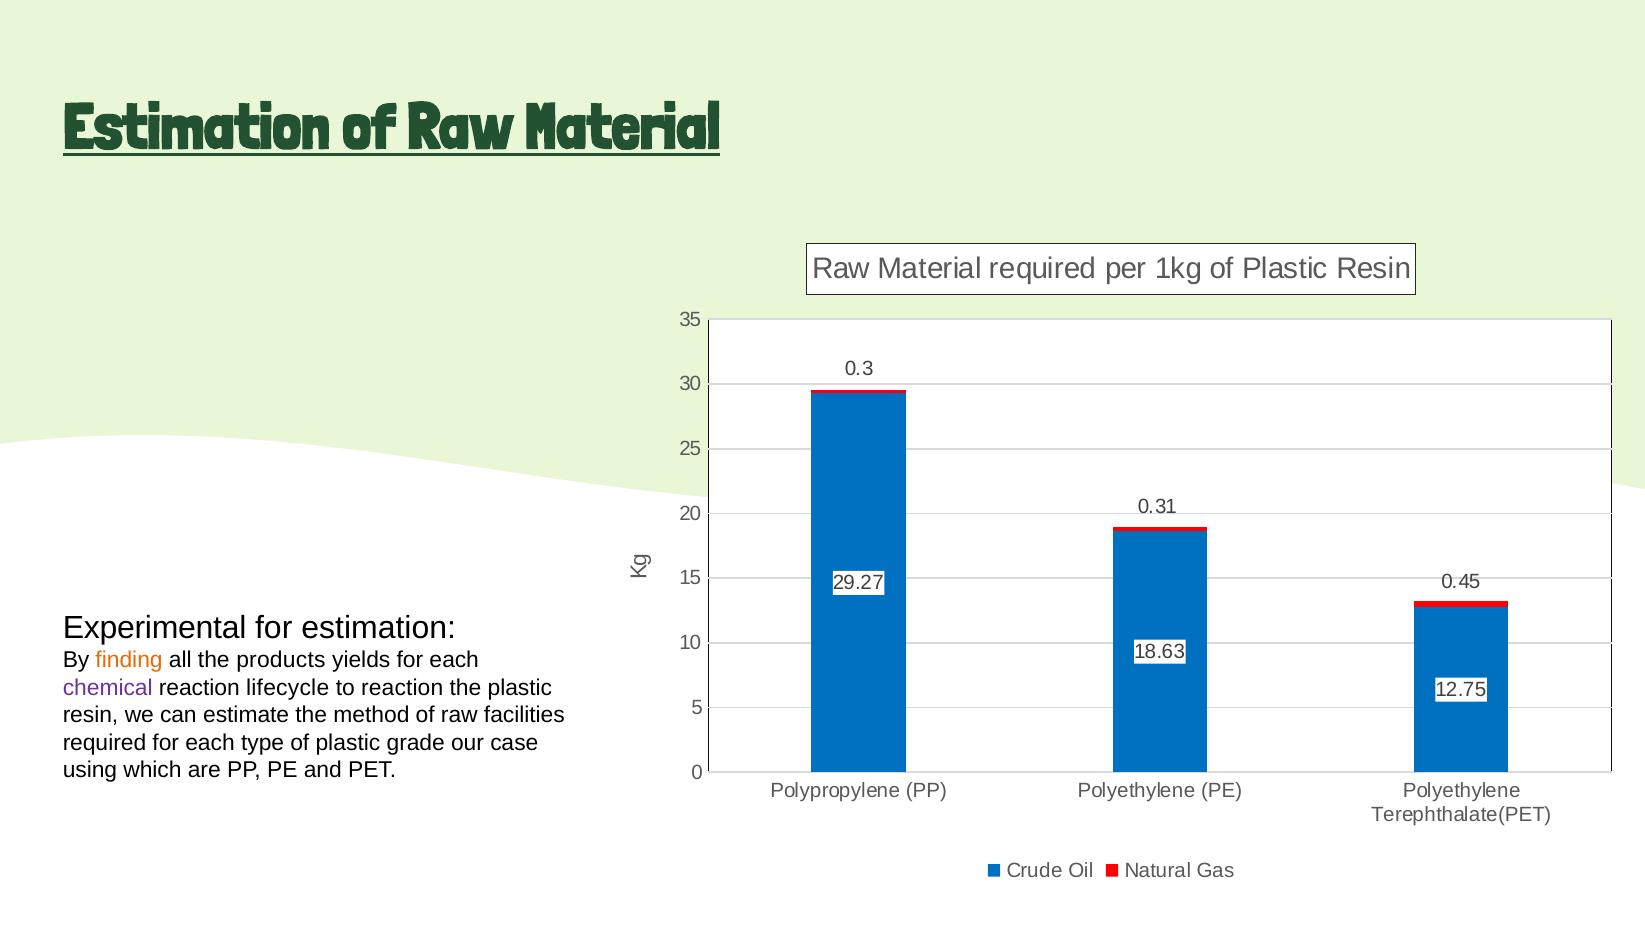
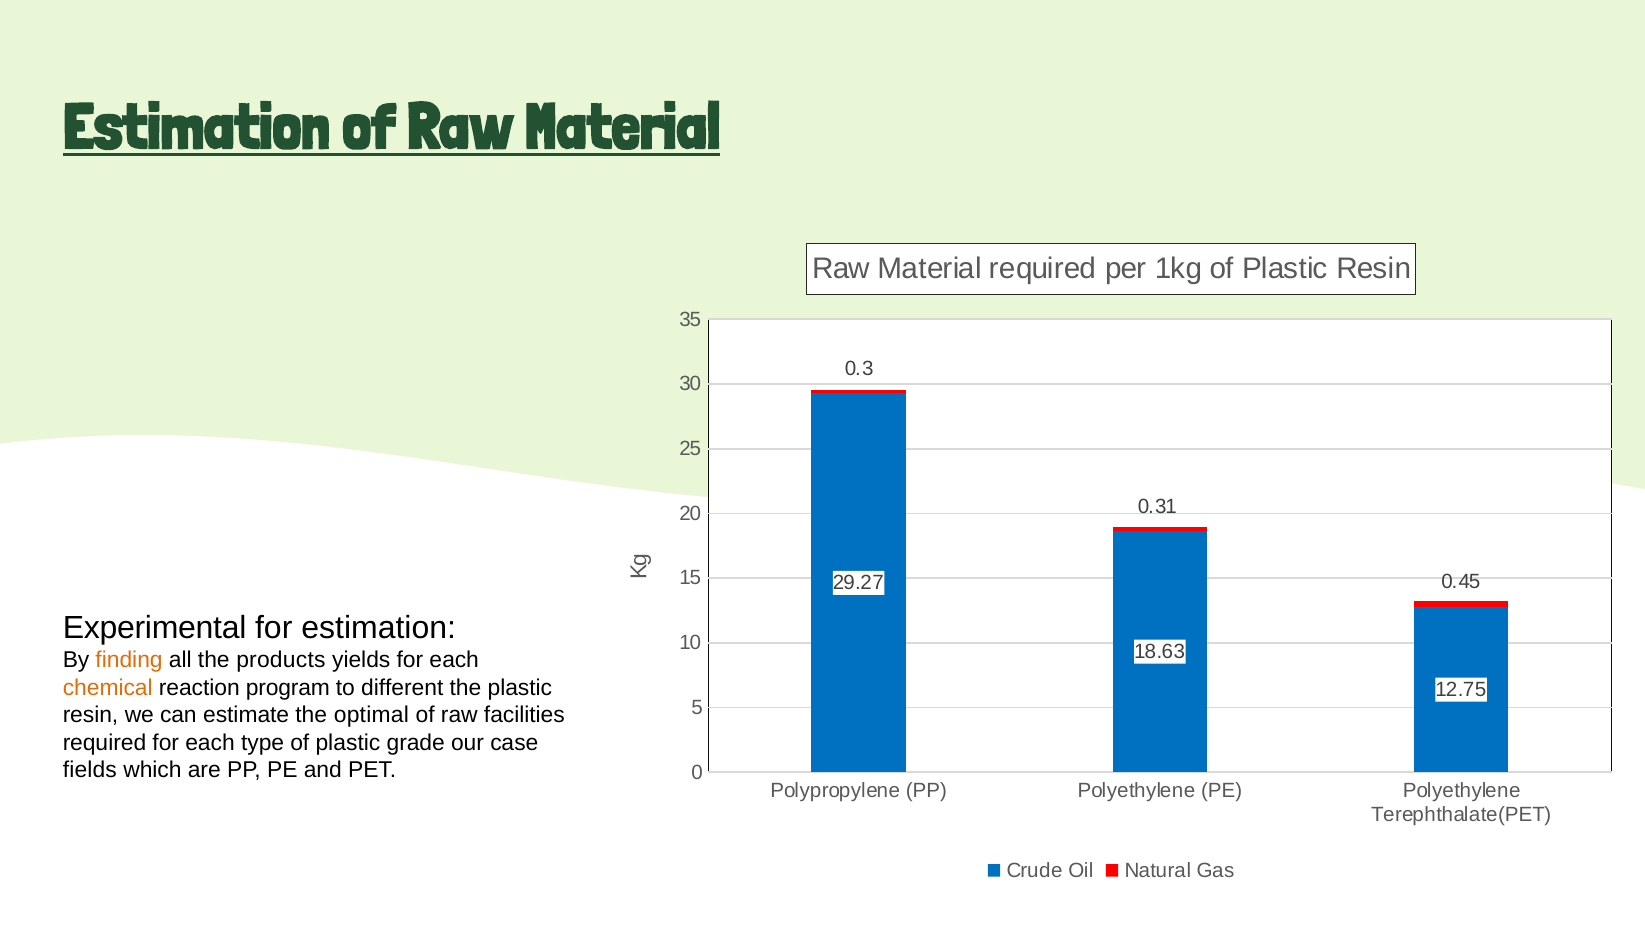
chemical colour: purple -> orange (108, 688)
lifecycle: lifecycle -> program (288, 688)
to reaction: reaction -> different (402, 688)
method: method -> optimal (371, 715)
using: using -> fields (90, 770)
